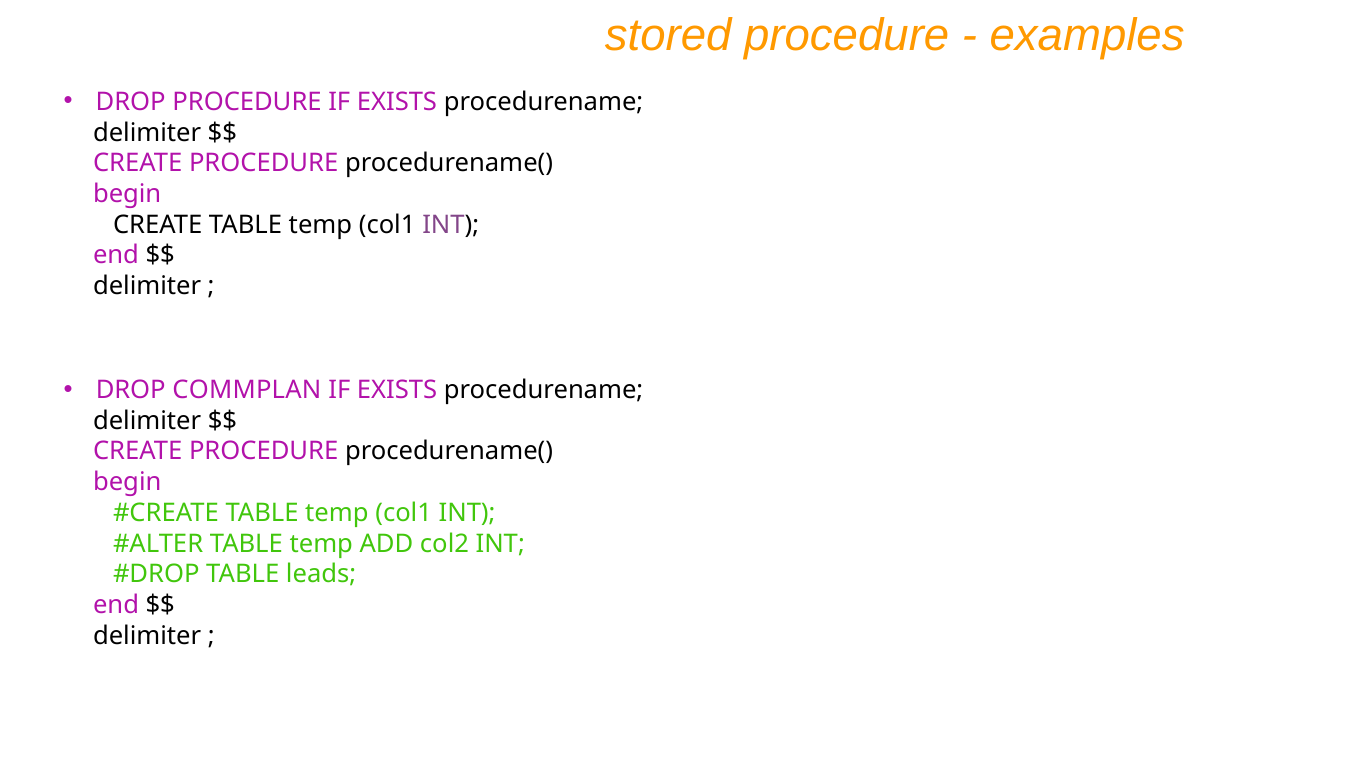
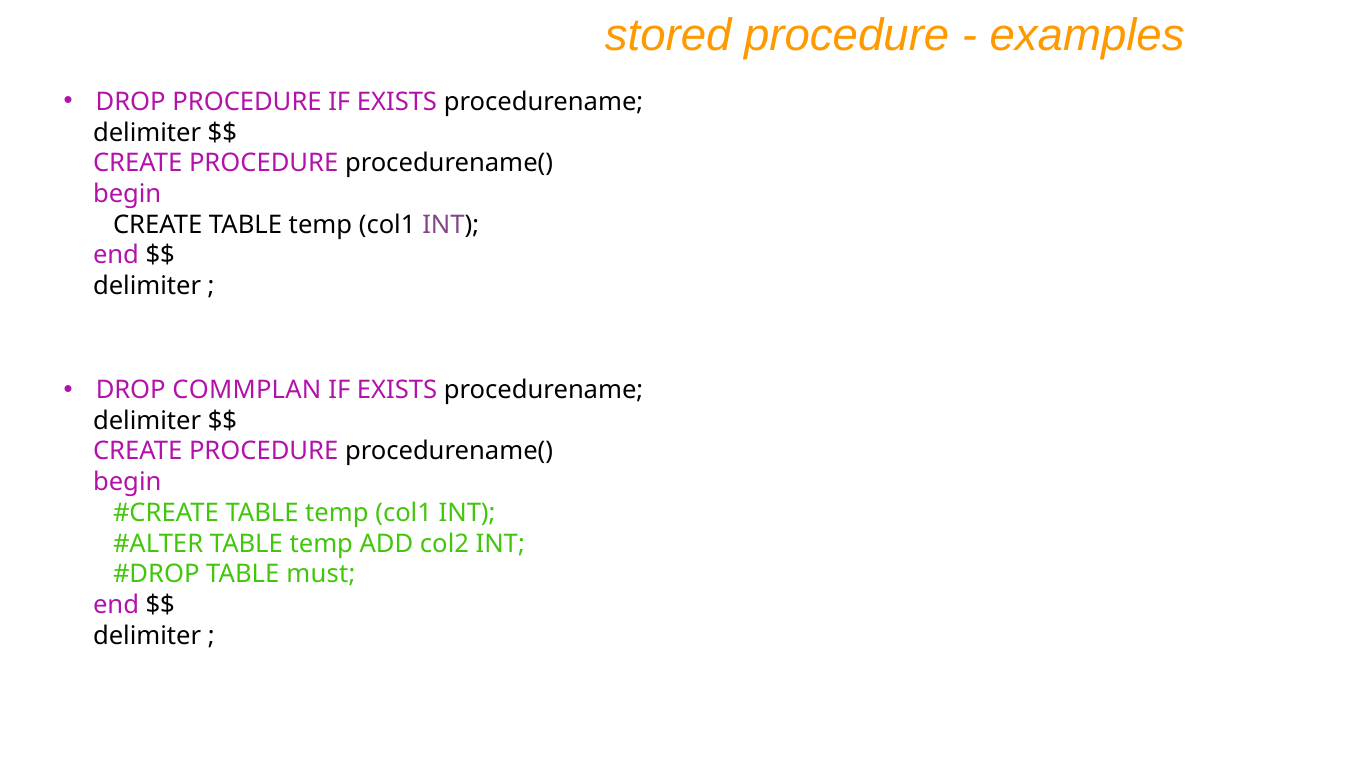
leads: leads -> must (321, 575)
